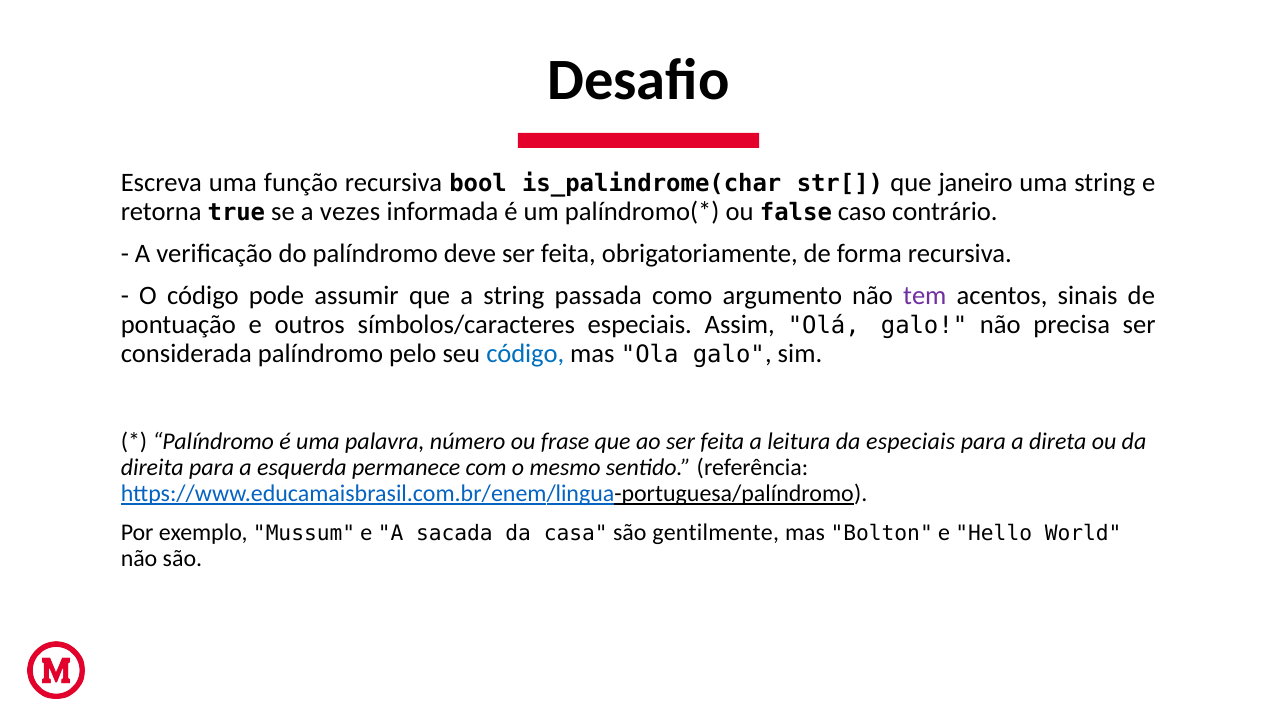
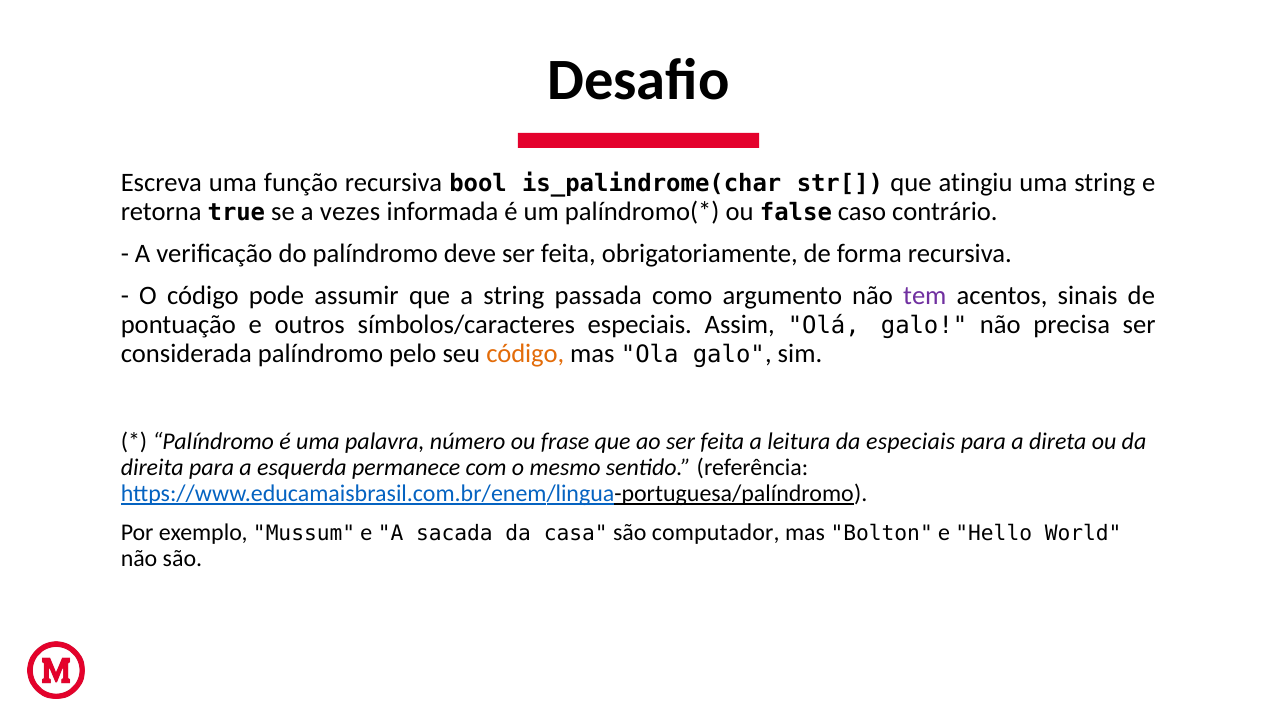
janeiro: janeiro -> atingiu (976, 183)
código colour: blue -> orange (525, 353)
gentilmente: gentilmente -> computador (716, 533)
